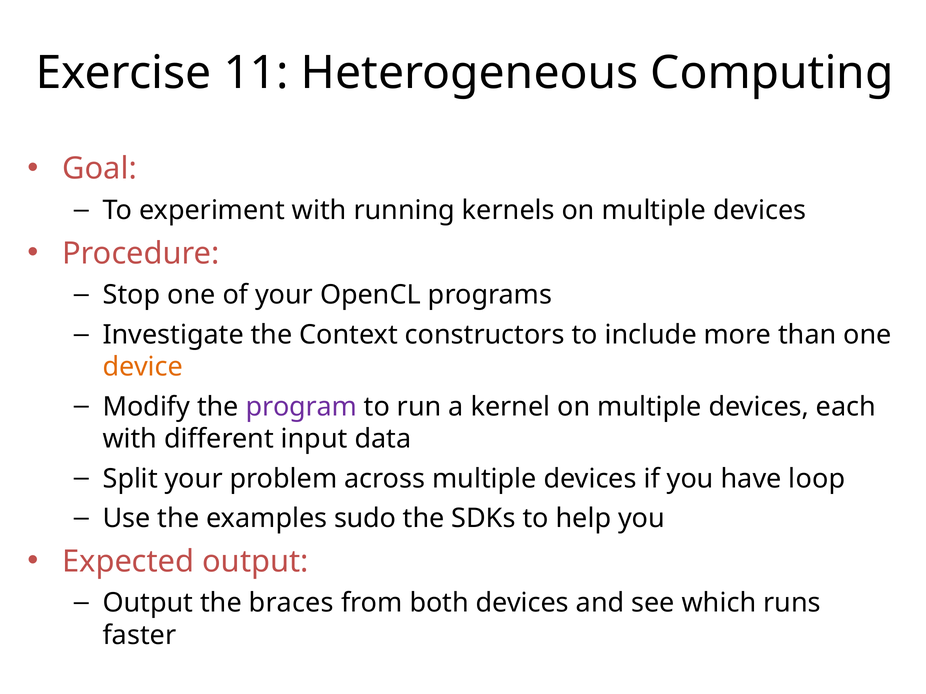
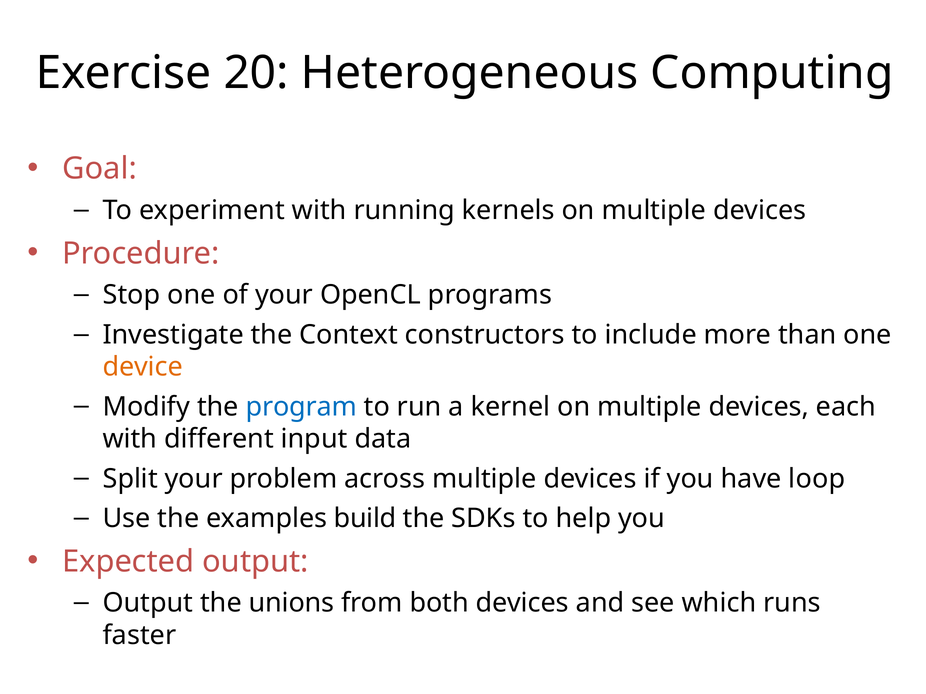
11: 11 -> 20 (256, 73)
program colour: purple -> blue (301, 407)
sudo: sudo -> build (365, 519)
braces: braces -> unions (291, 603)
